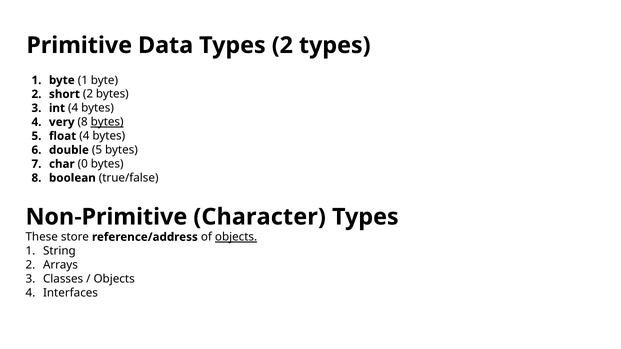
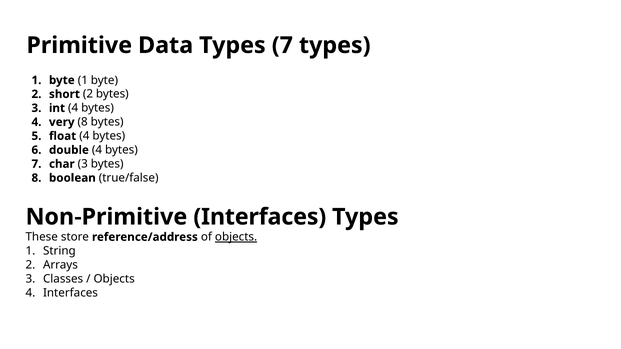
Types 2: 2 -> 7 (282, 45)
bytes underline: present -> none (107, 122)
double 5: 5 -> 4 (97, 150)
char 0: 0 -> 3 (83, 164)
Non-Primitive Character: Character -> Interfaces (260, 217)
